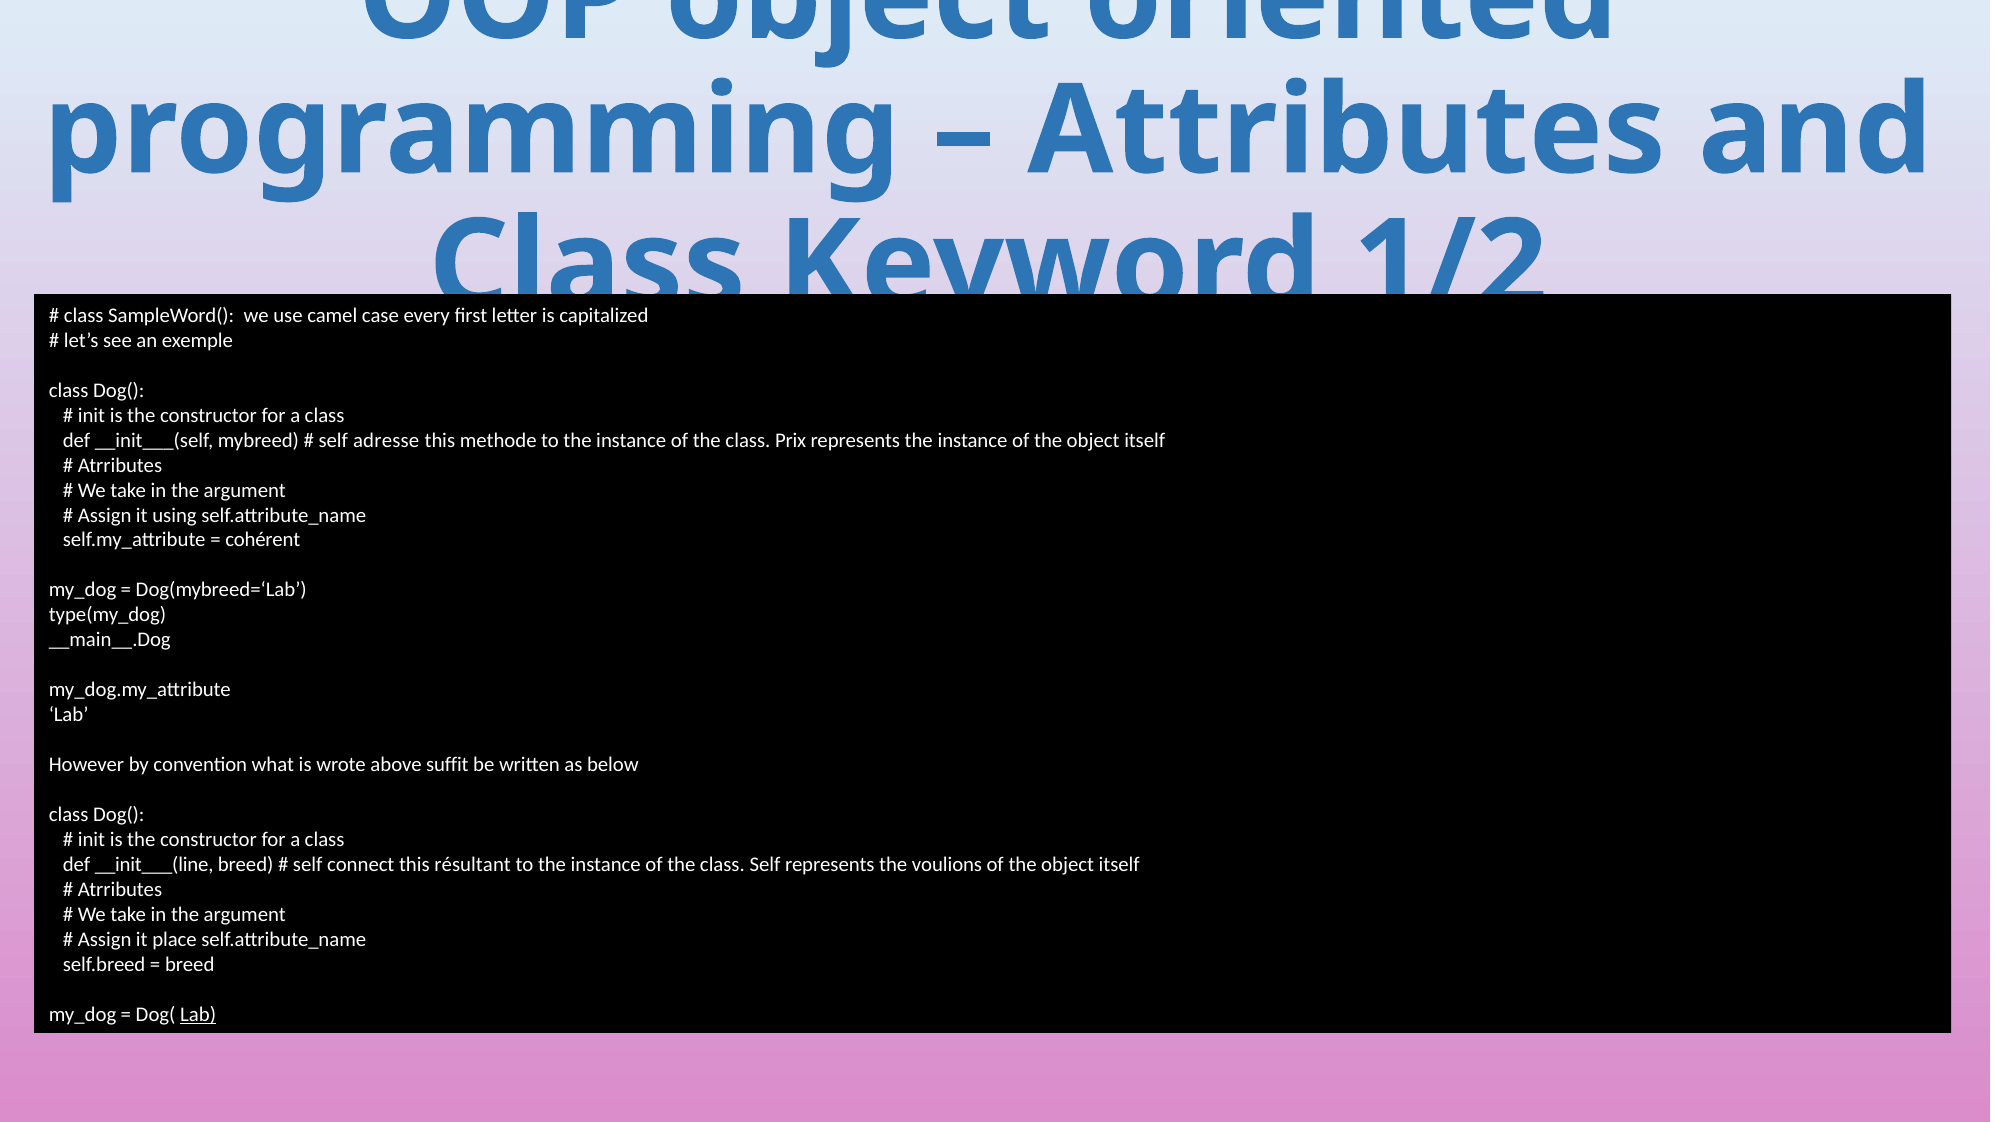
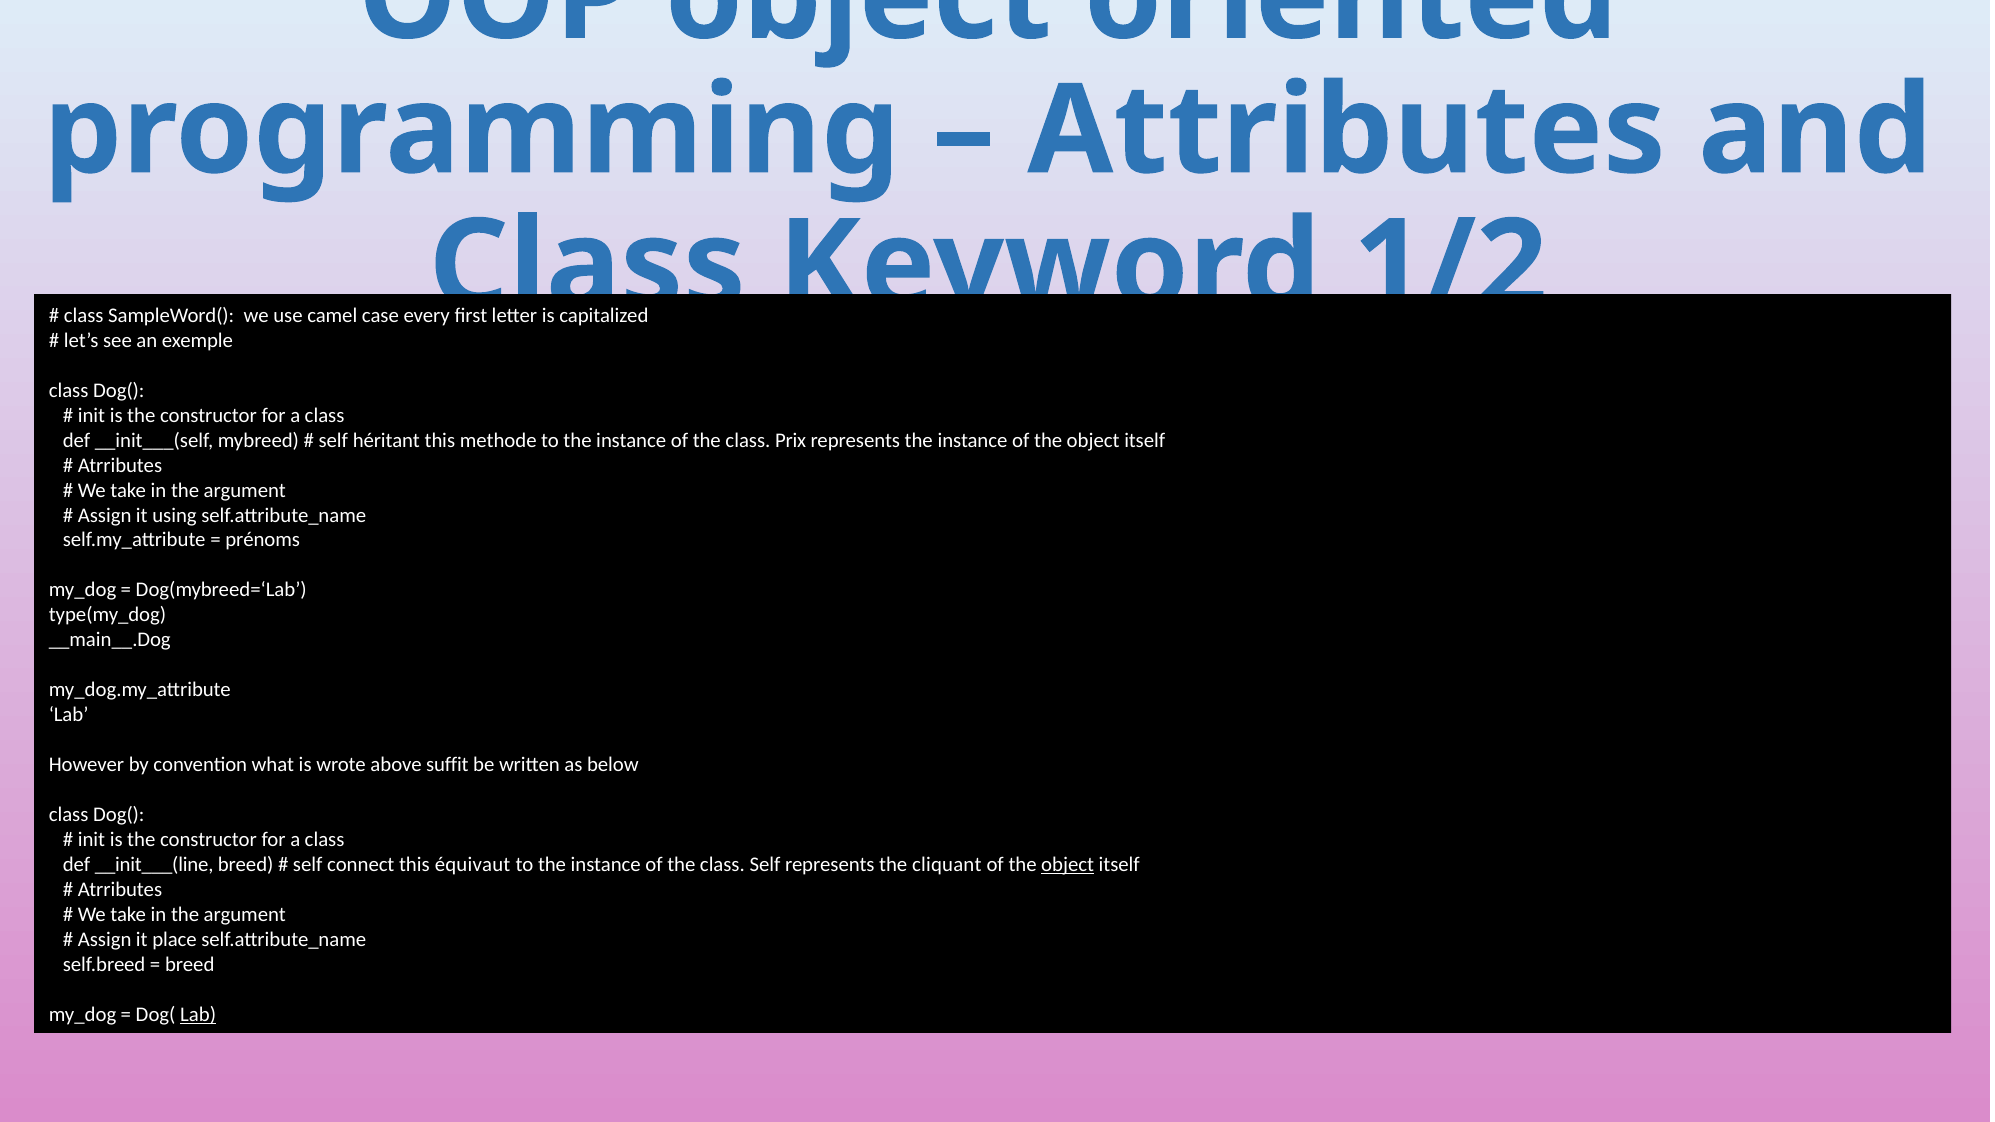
adresse: adresse -> héritant (386, 440)
cohérent: cohérent -> prénoms (263, 540)
résultant: résultant -> équivaut (473, 865)
voulions: voulions -> cliquant (947, 865)
object underline: none -> present (1068, 865)
